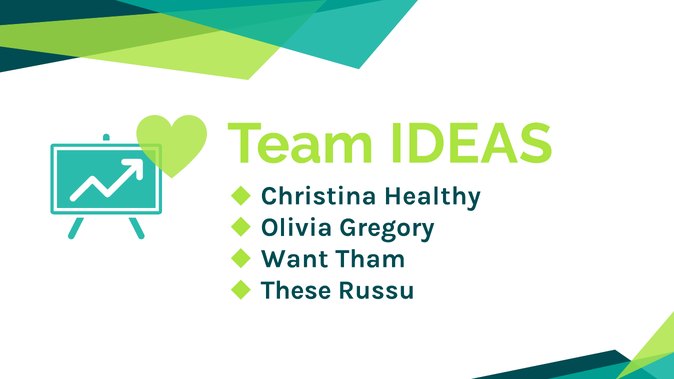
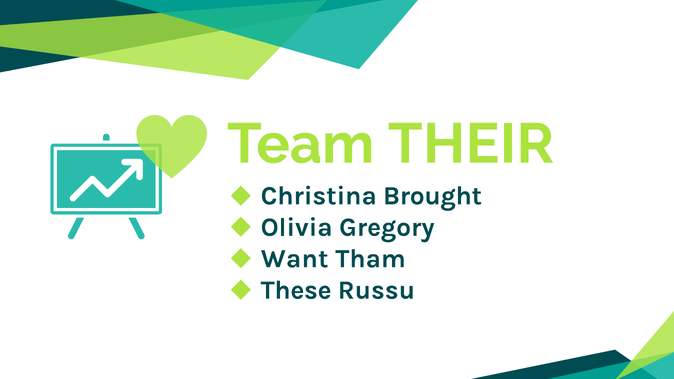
IDEAS: IDEAS -> THEIR (471, 144)
Healthy: Healthy -> Brought (432, 196)
